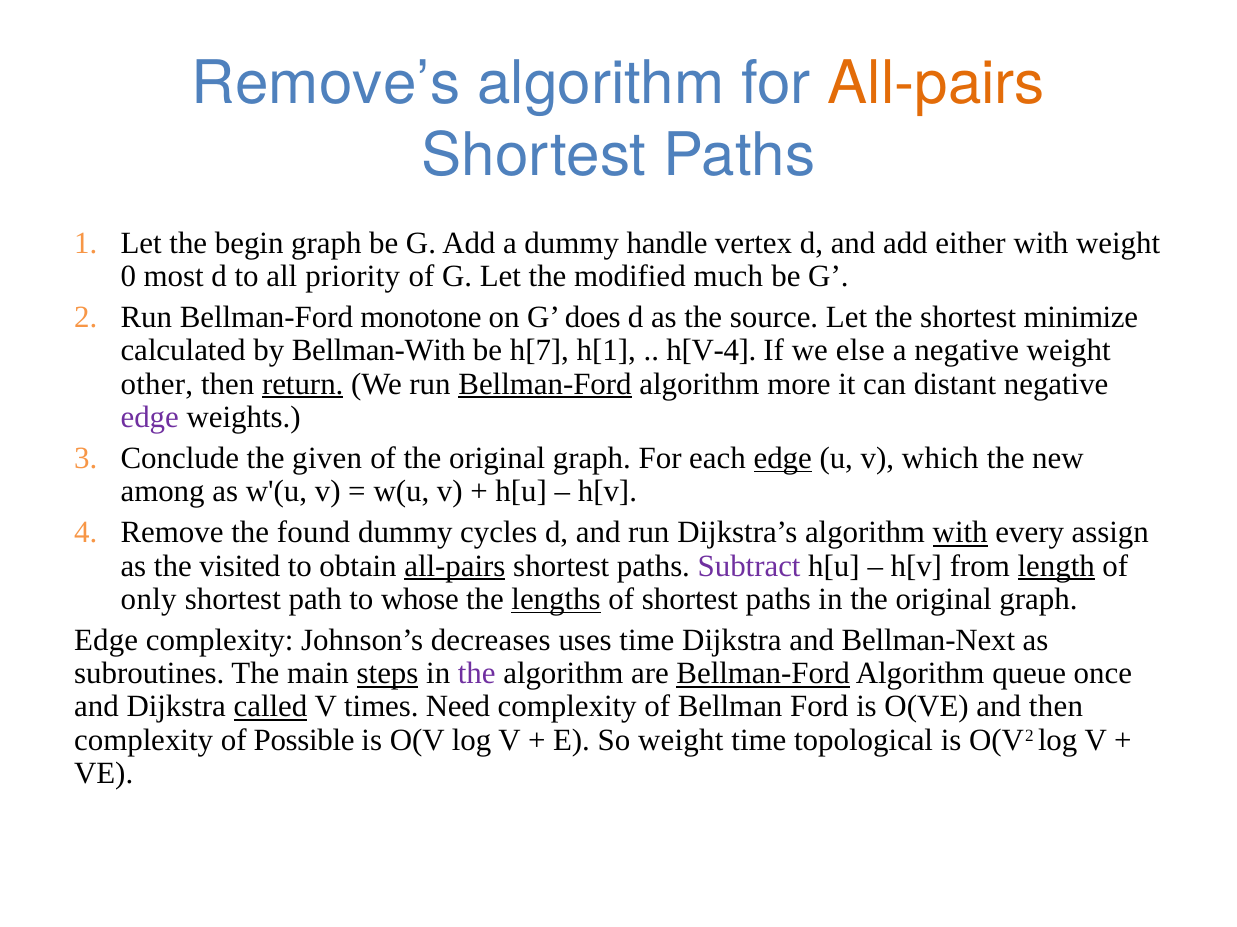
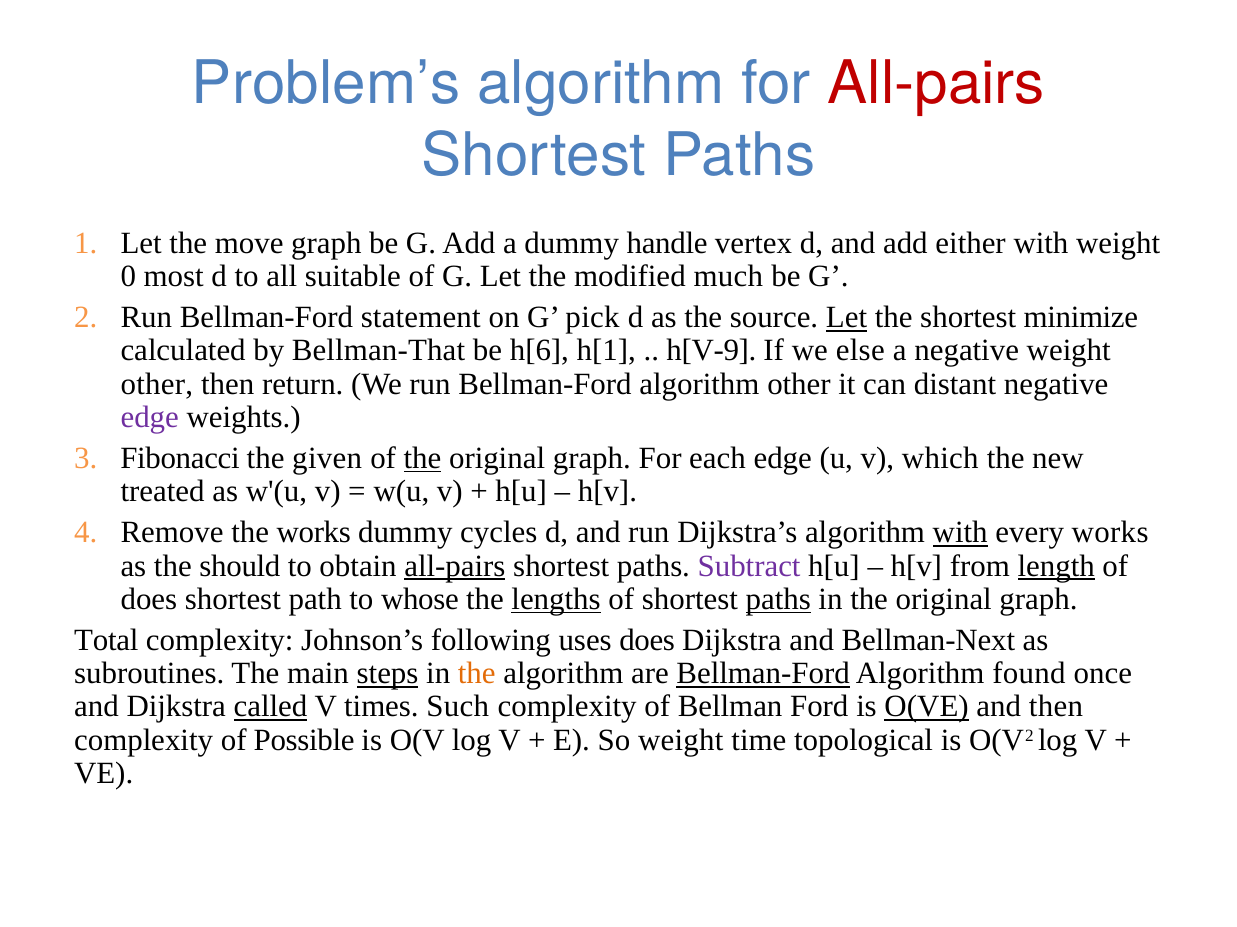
Remove’s: Remove’s -> Problem’s (326, 84)
All-pairs colour: orange -> red (936, 84)
begin: begin -> move (249, 243)
priority: priority -> suitable (353, 277)
monotone: monotone -> statement (421, 318)
does: does -> pick (593, 318)
Let underline: none -> present (846, 318)
Bellman-With: Bellman-With -> Bellman-That (378, 351)
h[7: h[7 -> h[6 (539, 351)
h[V-4: h[V-4 -> h[V-9 (711, 351)
return underline: present -> none (303, 384)
Bellman-Ford underline: present -> none (545, 384)
algorithm more: more -> other (799, 384)
Conclude: Conclude -> Fibonacci (180, 459)
the underline: none -> present (423, 459)
edge underline: present -> none (783, 459)
among: among -> treated (163, 492)
the found: found -> works (314, 533)
every assign: assign -> works (1110, 533)
visited: visited -> should (240, 566)
only: only -> does (149, 600)
paths underline: none -> present (778, 600)
Edge: Edge -> Total (106, 640)
decreases: decreases -> following (491, 640)
uses time: time -> does (647, 640)
the colour: purple -> orange (477, 674)
queue: queue -> found (1029, 674)
Need: Need -> Such (458, 707)
O(VE underline: none -> present (927, 707)
